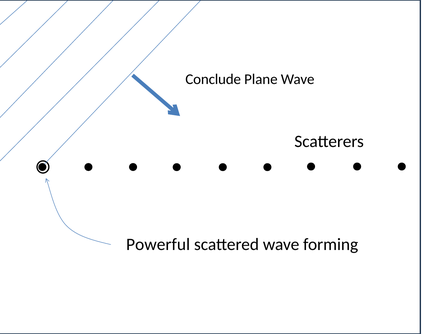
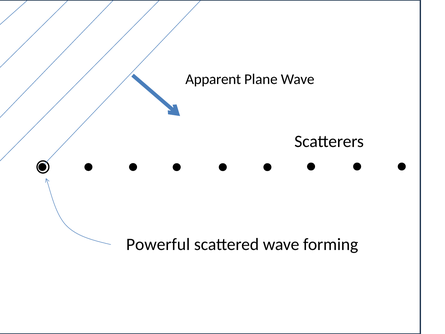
Conclude: Conclude -> Apparent (213, 79)
